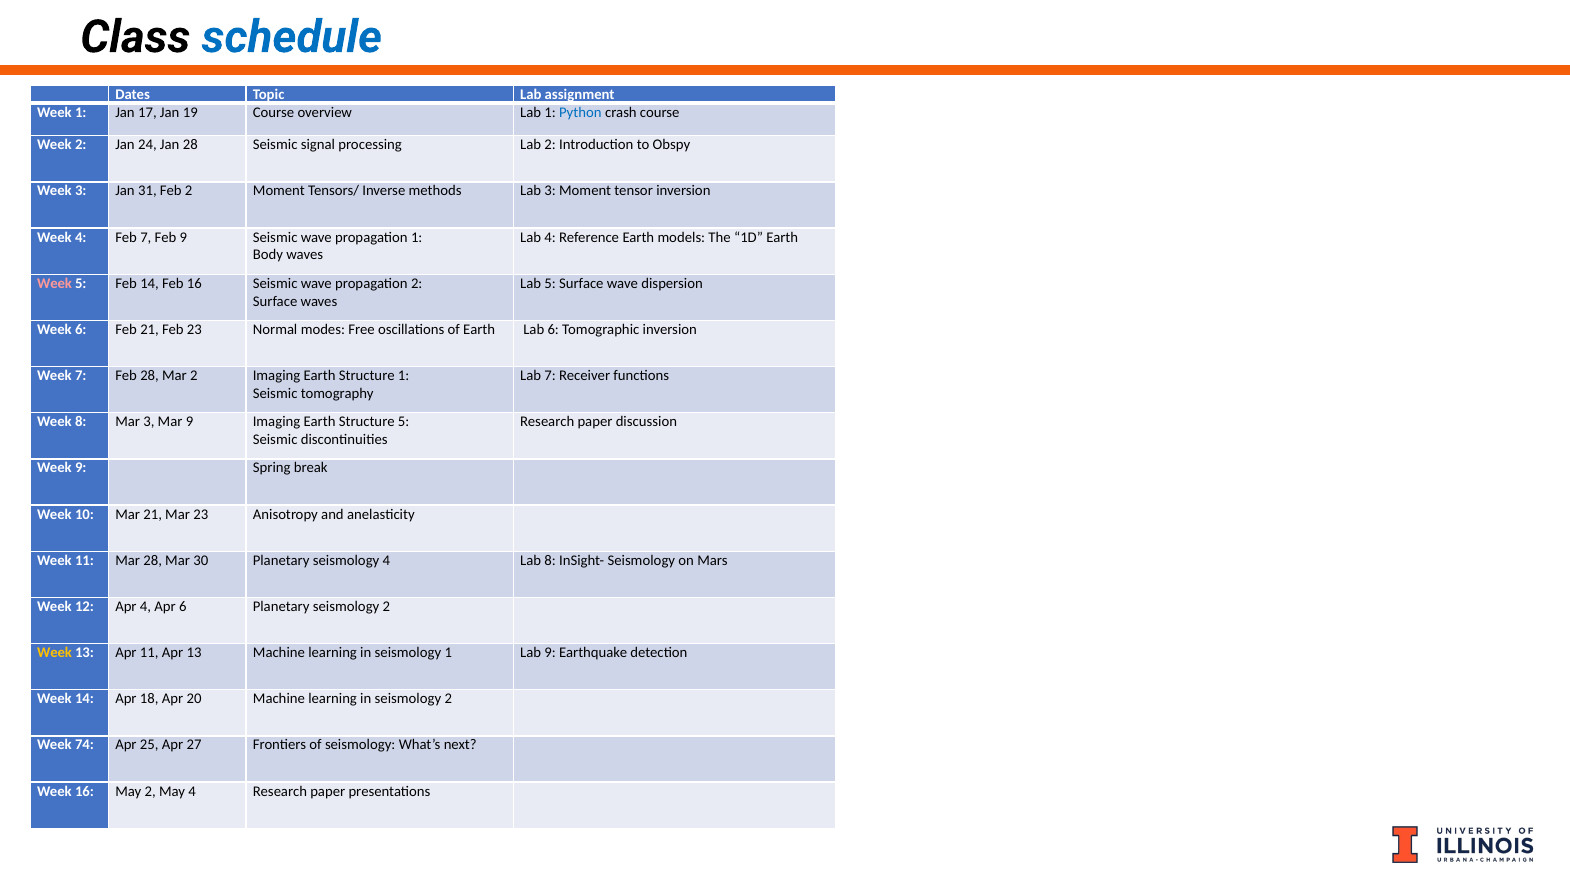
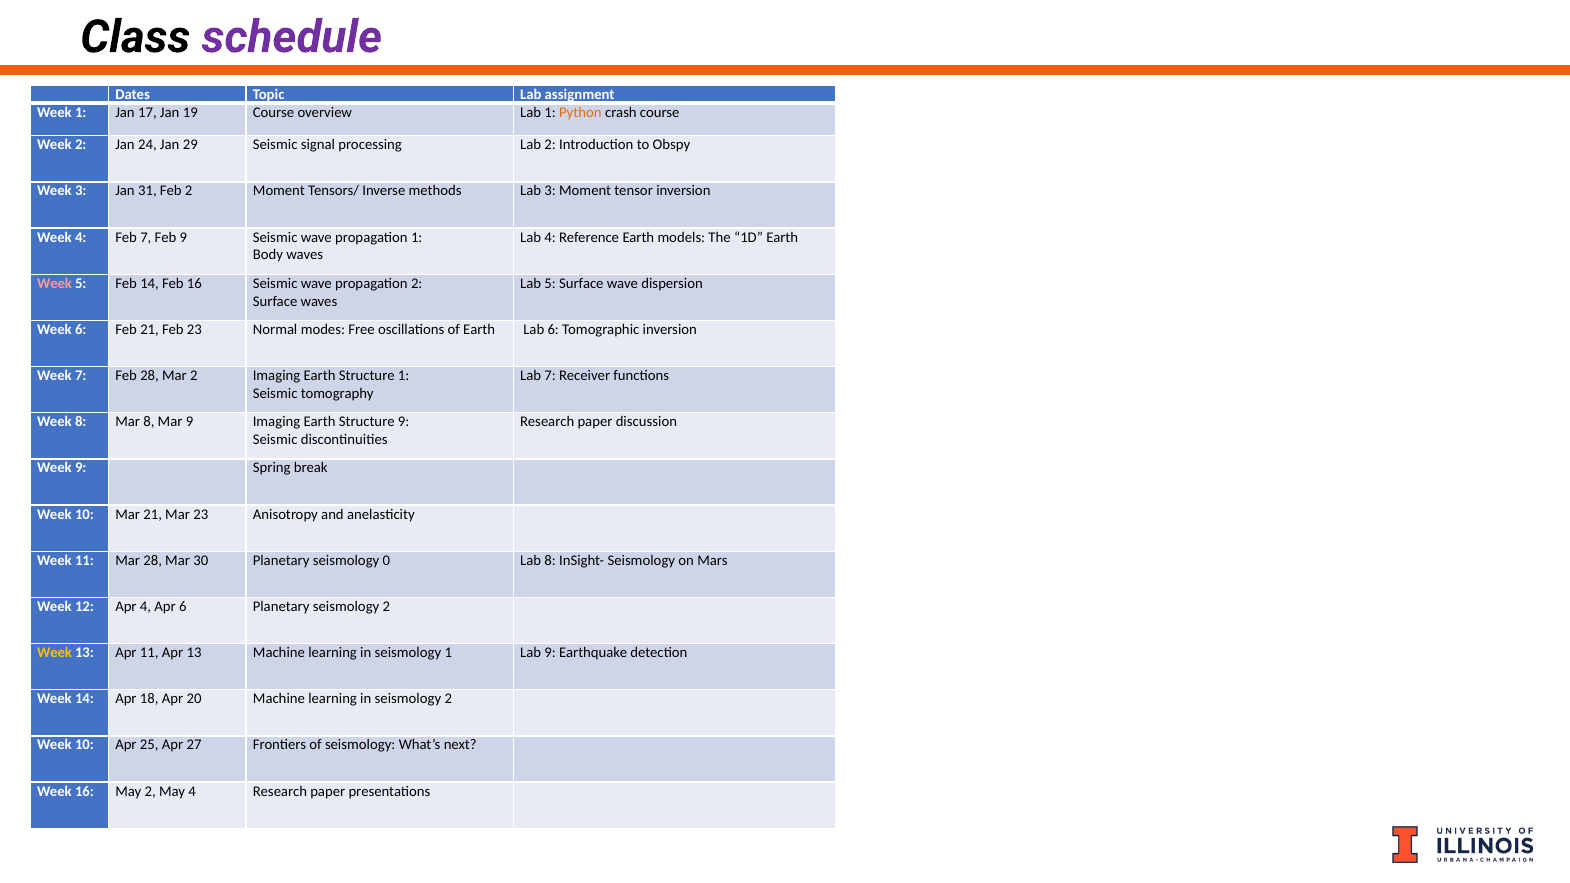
schedule colour: blue -> purple (292, 37)
Python colour: blue -> orange (580, 112)
Jan 28: 28 -> 29 (190, 145)
Mar 3: 3 -> 8 (149, 422)
Structure 5: 5 -> 9 (404, 422)
seismology 4: 4 -> 0 (386, 560)
74: 74 -> 10 (85, 745)
